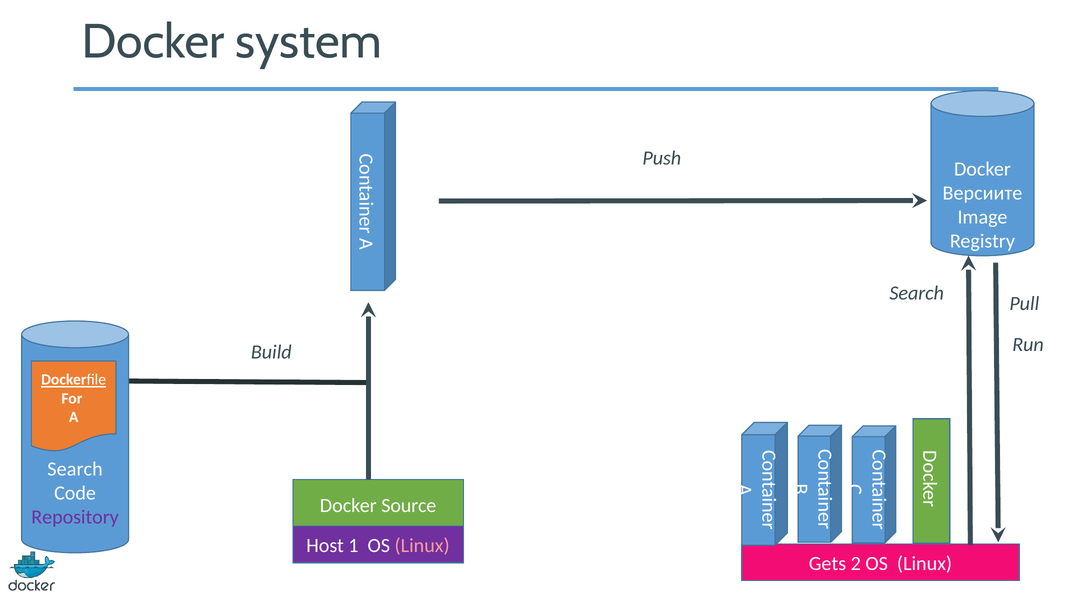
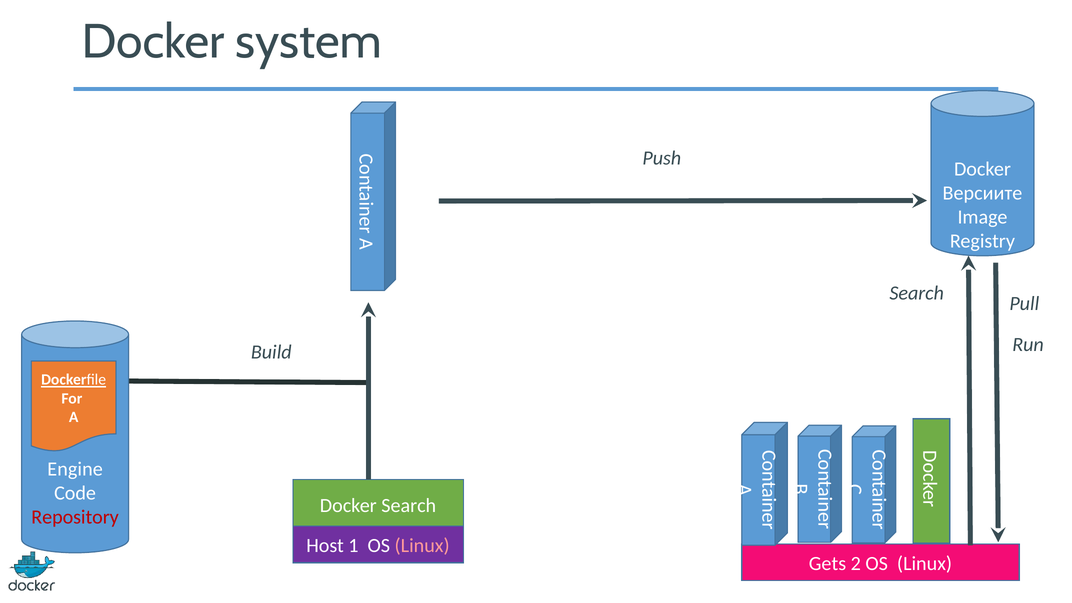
Search: Search -> Engine (75, 469)
Docker Source: Source -> Search (409, 505)
Repository colour: purple -> red (75, 517)
